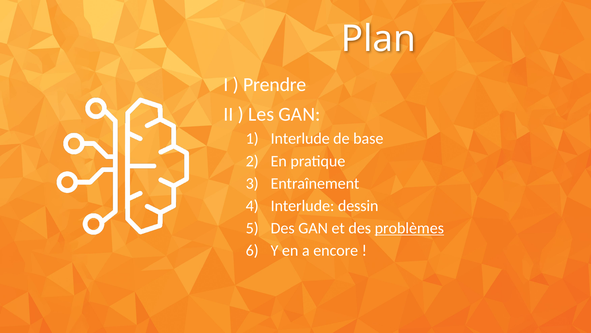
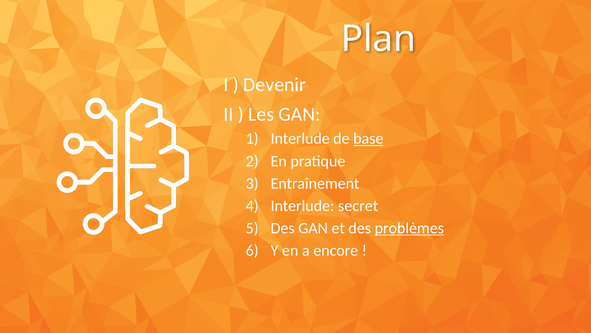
Prendre: Prendre -> Devenir (275, 84)
base underline: none -> present (368, 138)
dessin: dessin -> secret (358, 205)
